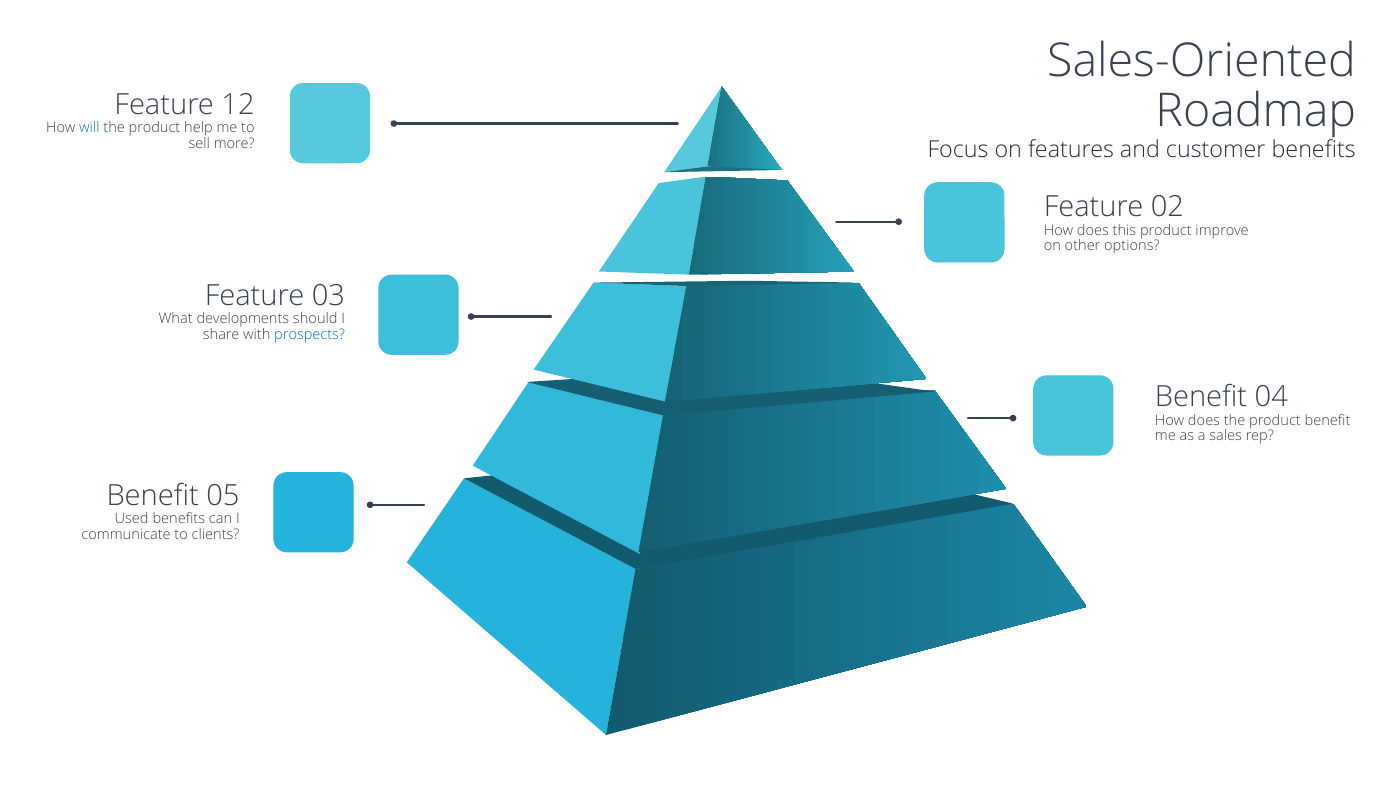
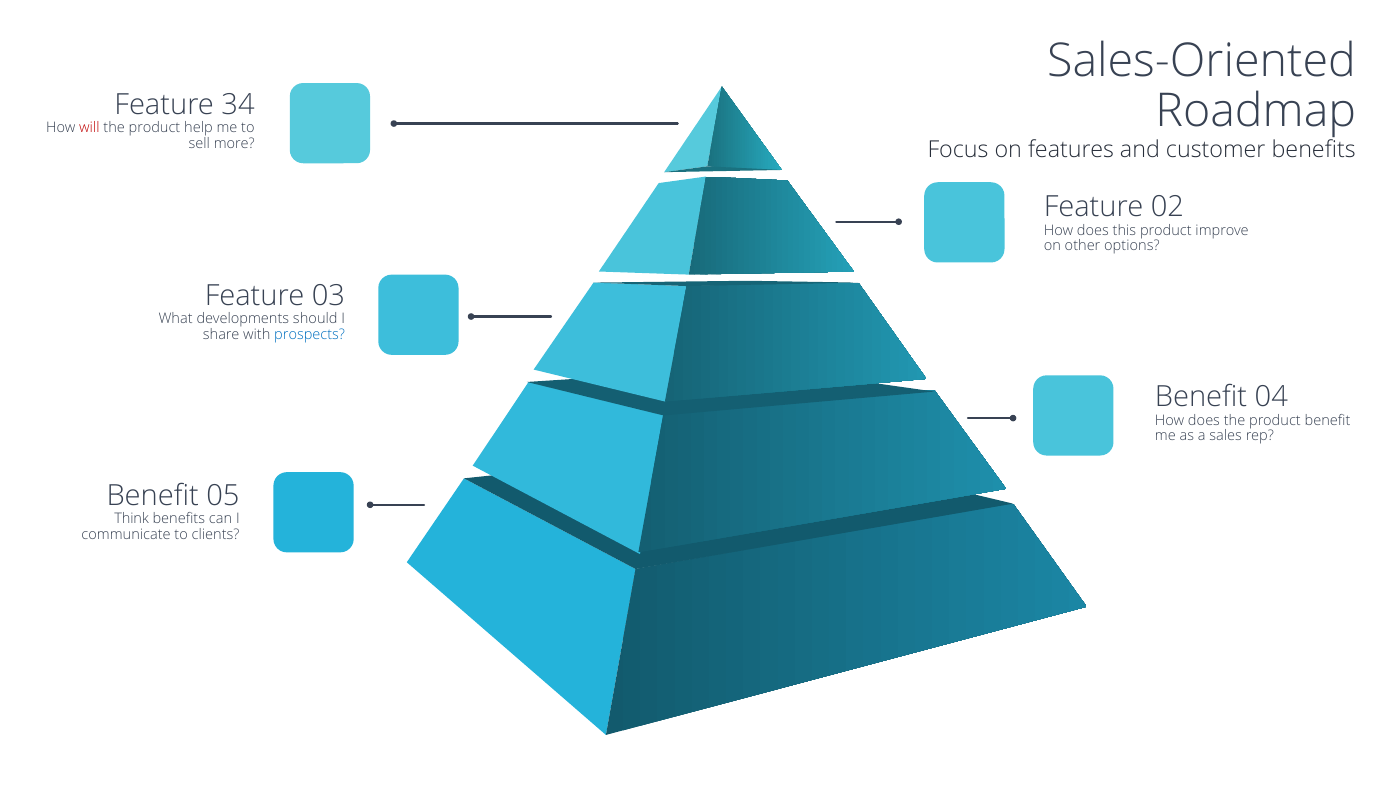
12: 12 -> 34 (238, 105)
will colour: blue -> red (89, 128)
Used: Used -> Think (132, 519)
